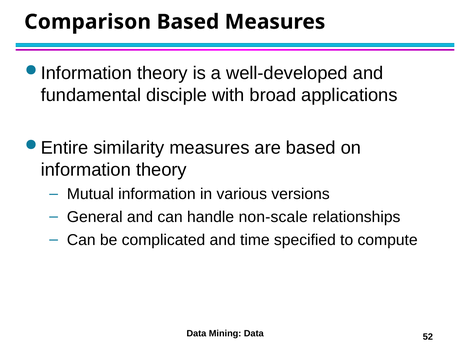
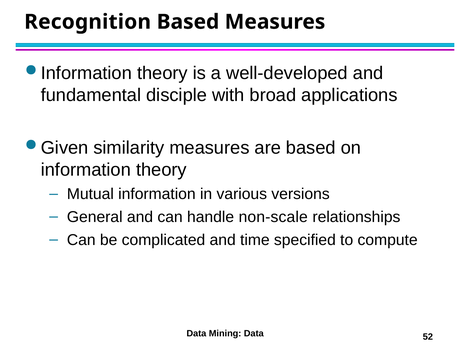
Comparison: Comparison -> Recognition (88, 22)
Entire: Entire -> Given (65, 148)
